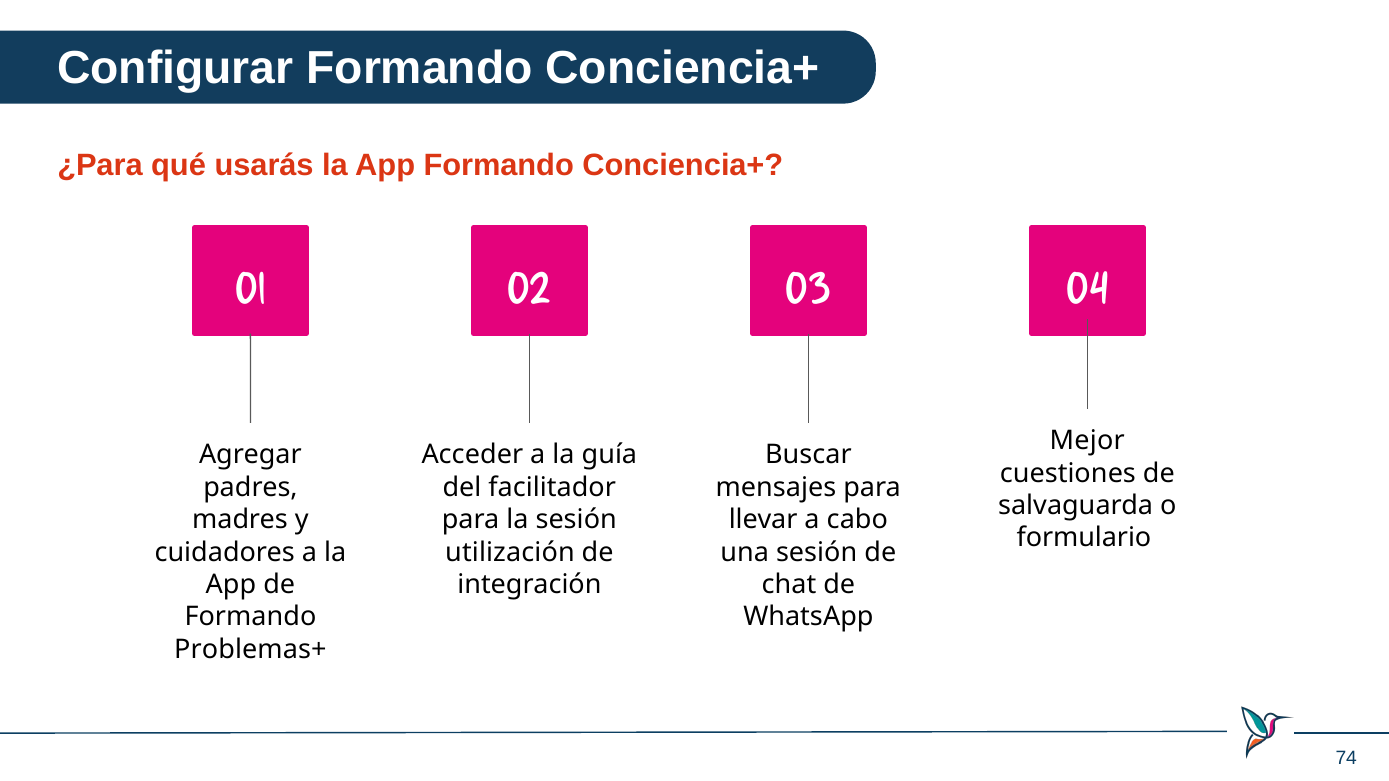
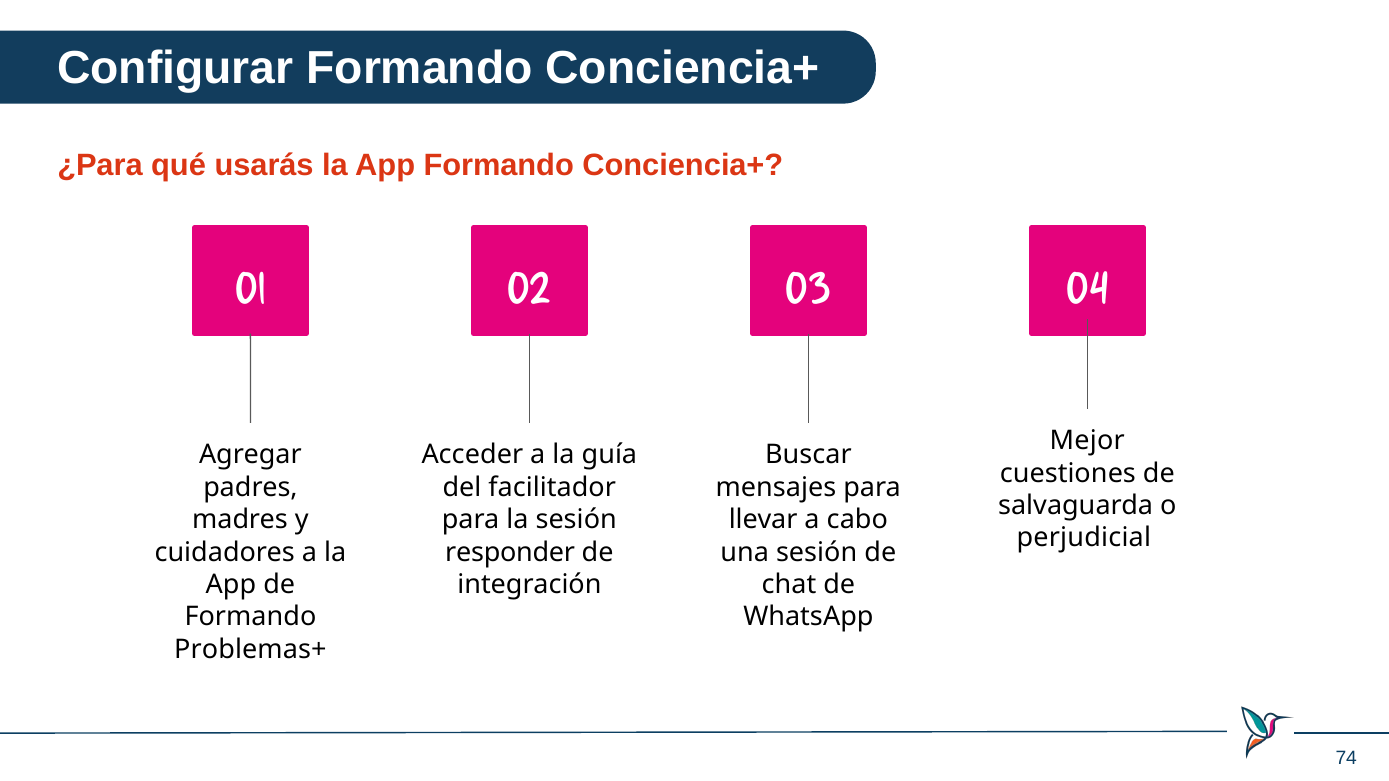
formulario: formulario -> perjudicial (1084, 538)
utilización: utilización -> responder (510, 552)
